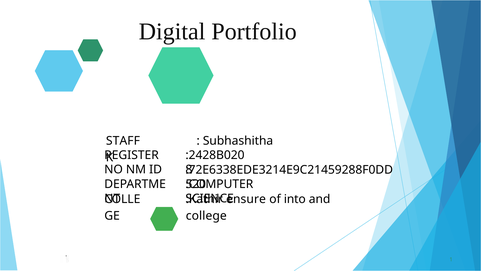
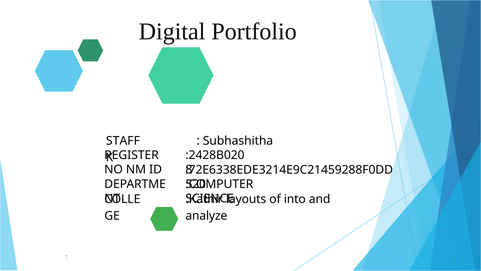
ensure: ensure -> layouts (246, 199)
college: college -> analyze (206, 216)
